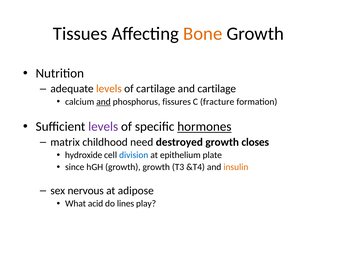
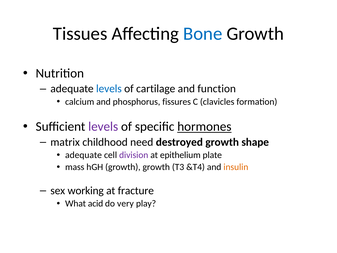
Bone colour: orange -> blue (203, 34)
levels colour: orange -> blue (109, 89)
and cartilage: cartilage -> function (217, 89)
and underline: present -> none (103, 102)
fracture: fracture -> clavicles (217, 102)
closes: closes -> shape (255, 142)
hydroxide: hydroxide -> adequate (84, 155)
division colour: blue -> purple (134, 155)
since: since -> mass (75, 167)
nervous: nervous -> working (86, 190)
adipose: adipose -> fracture (136, 190)
lines: lines -> very (125, 203)
